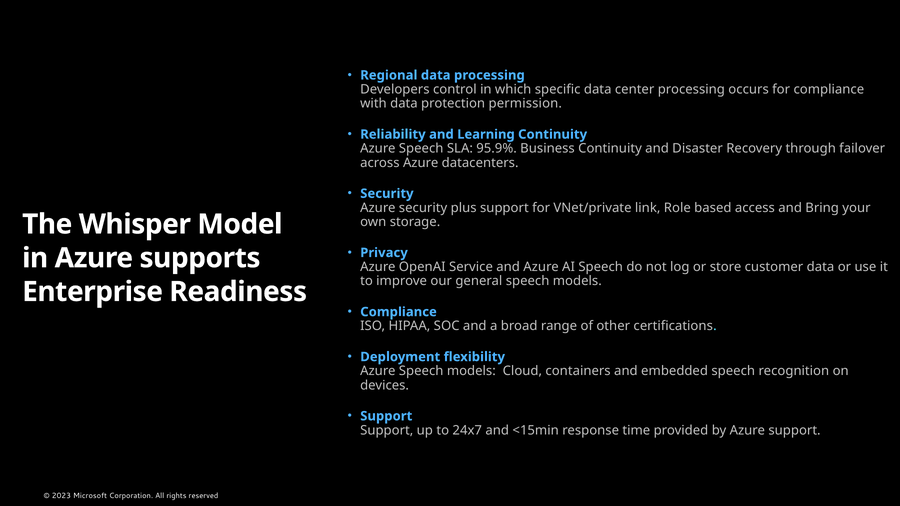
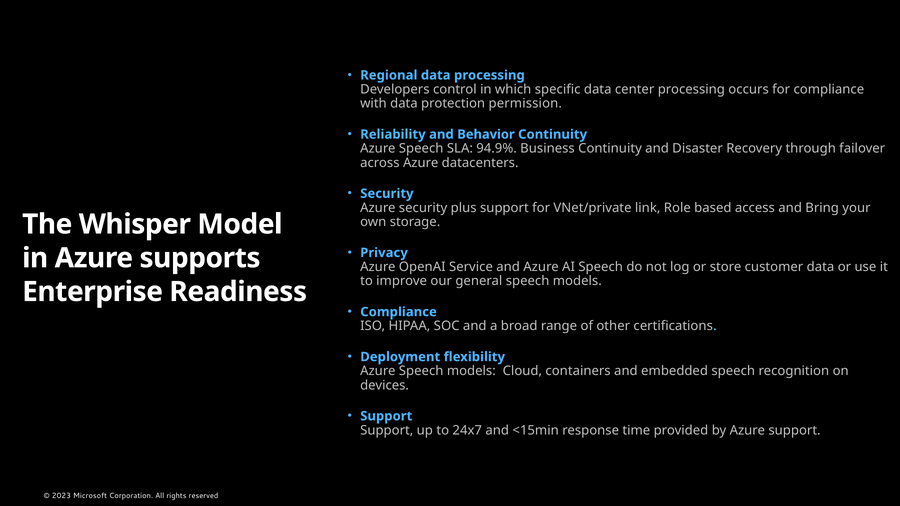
Learning: Learning -> Behavior (486, 134)
95.9%: 95.9% -> 94.9% (497, 149)
